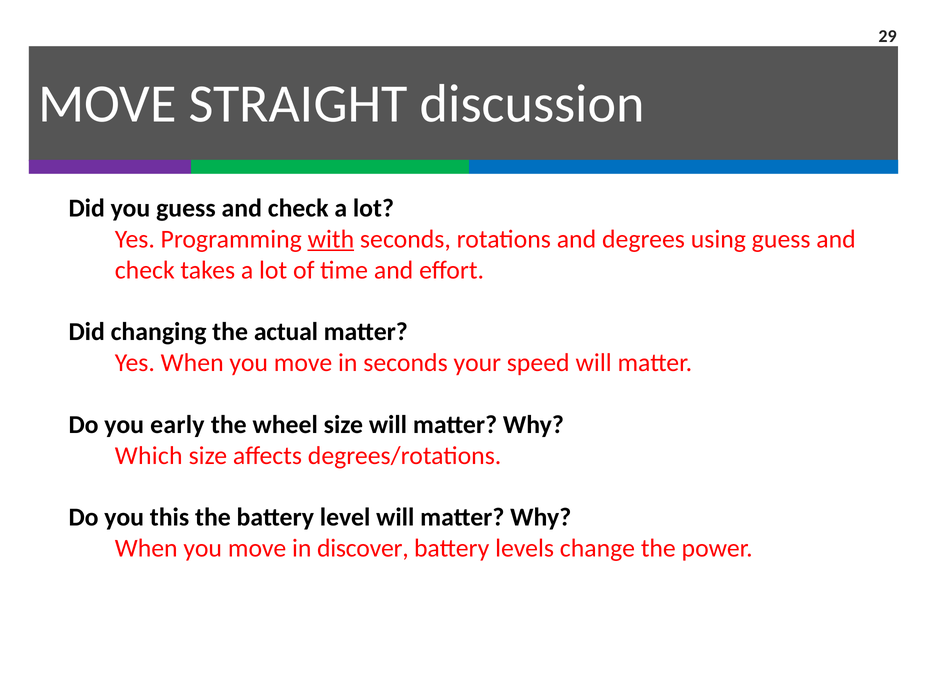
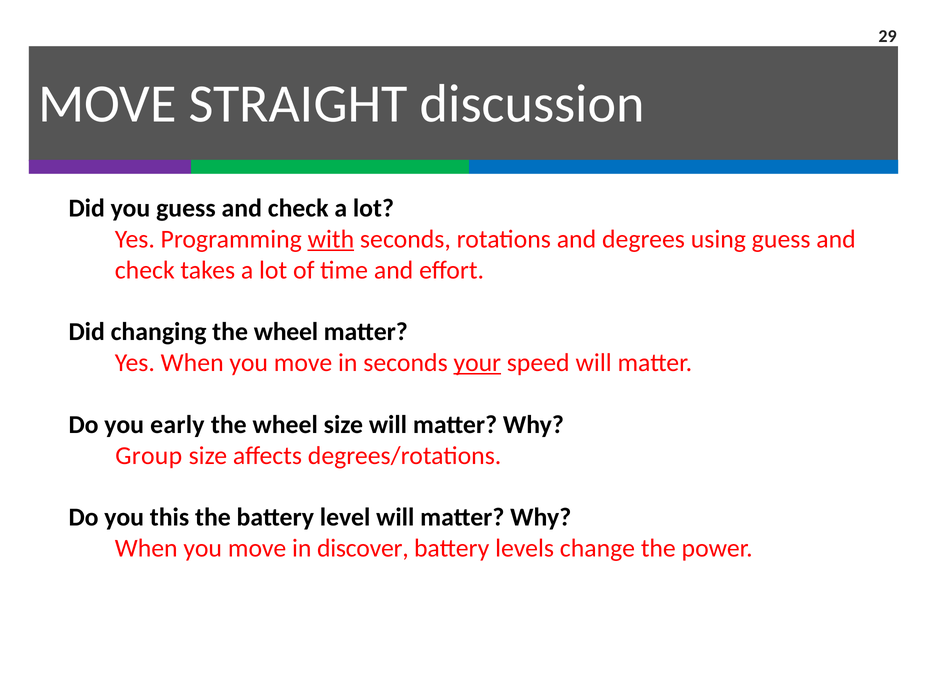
changing the actual: actual -> wheel (286, 332)
your underline: none -> present (477, 363)
Which: Which -> Group (149, 456)
